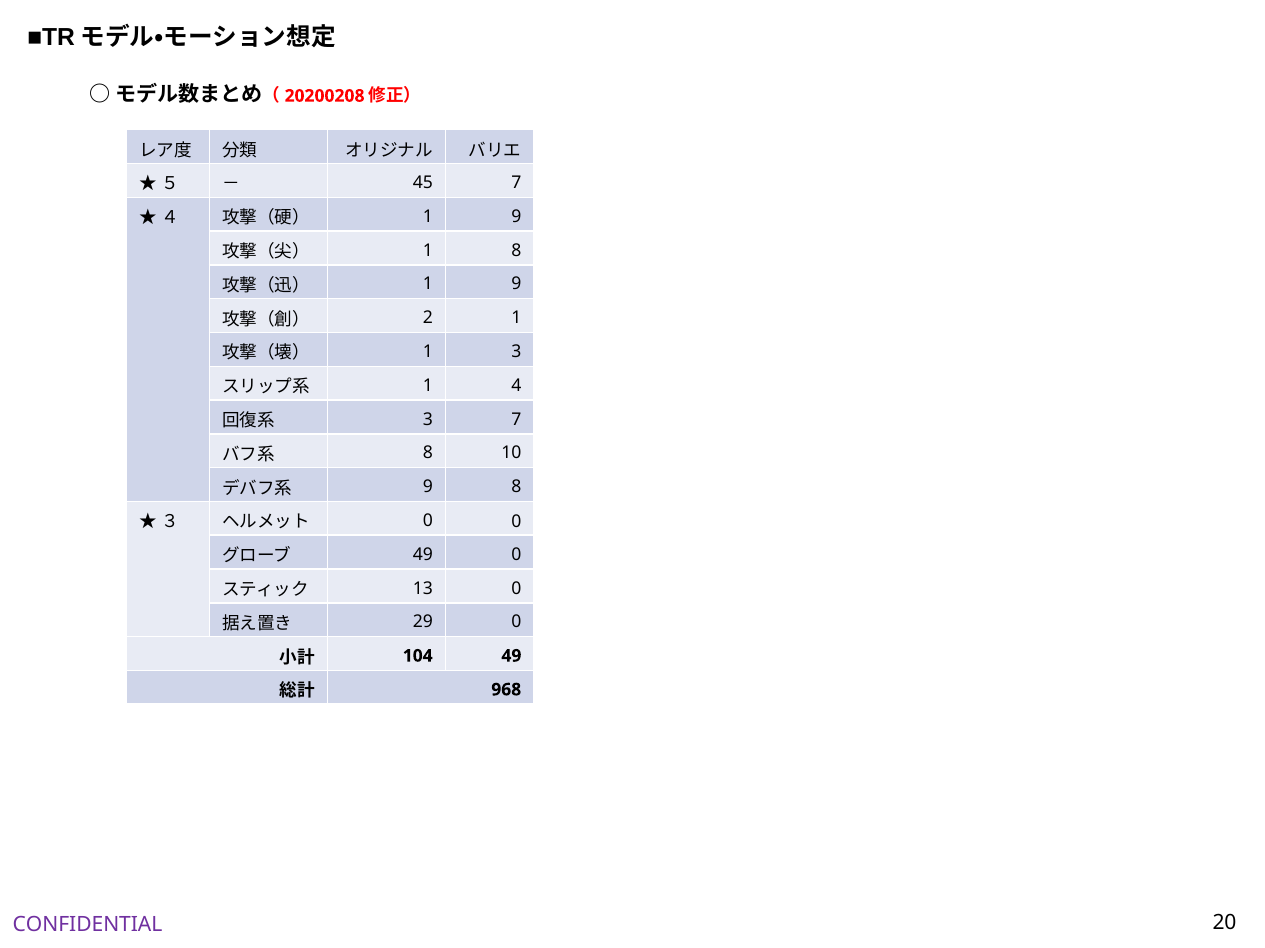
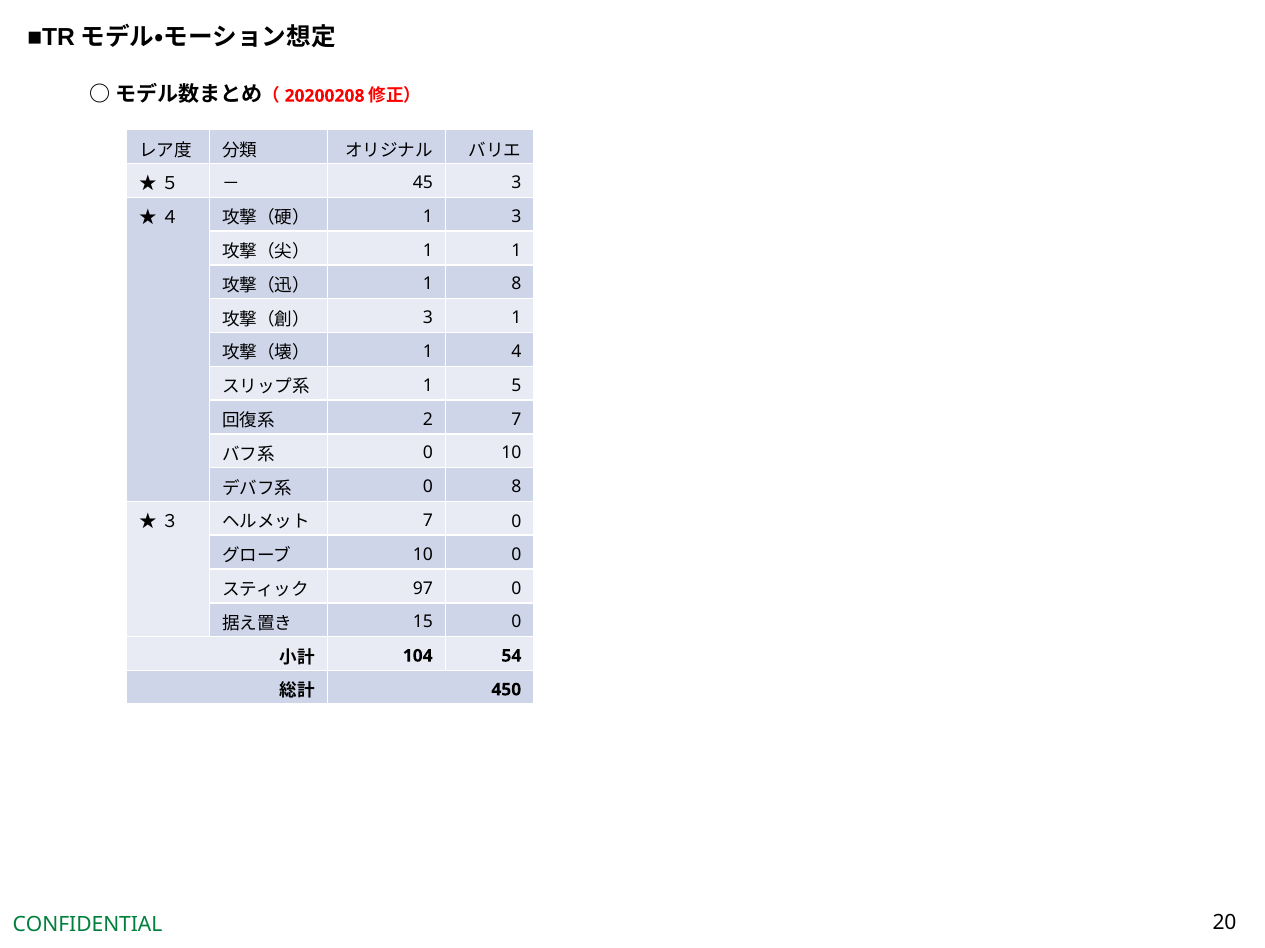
45 7: 7 -> 3 (516, 183)
9: 9 -> 3 (516, 217)
1 8: 8 -> 1 (516, 251)
9: 9 -> 8 (516, 284)
2: 2 -> 3 (428, 318)
1 3: 3 -> 4 (516, 352)
4: 4 -> 5 (516, 386)
3: 3 -> 2 (428, 420)
8: 8 -> 0 (428, 453)
9: 9 -> 0 (428, 487)
0: 0 -> 7 (428, 521)
49: 49 -> 10 (423, 555)
13: 13 -> 97 (423, 589)
29: 29 -> 15 (423, 623)
104 49: 49 -> 54 (511, 656)
968: 968 -> 450 (506, 690)
CONFIDENTIAL colour: purple -> green (88, 925)
